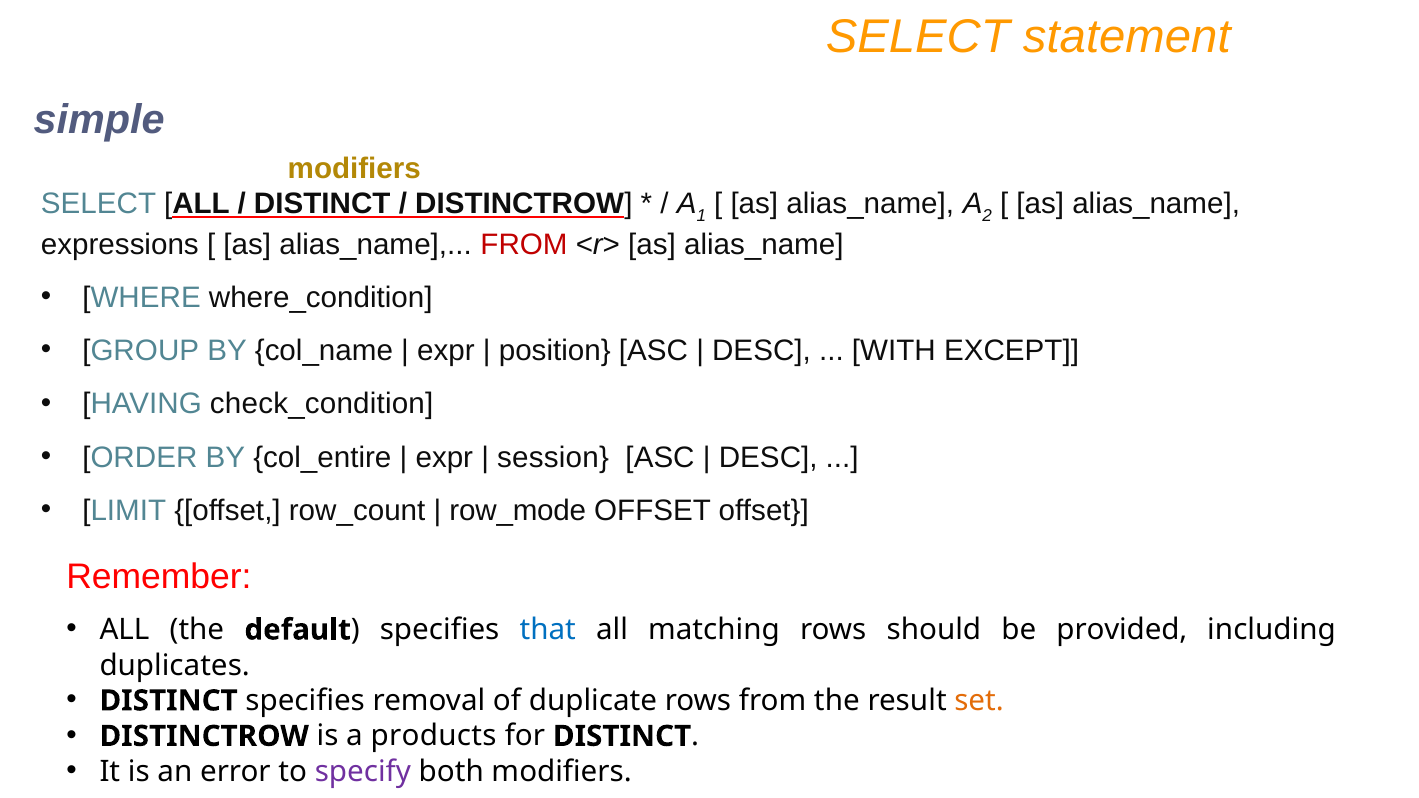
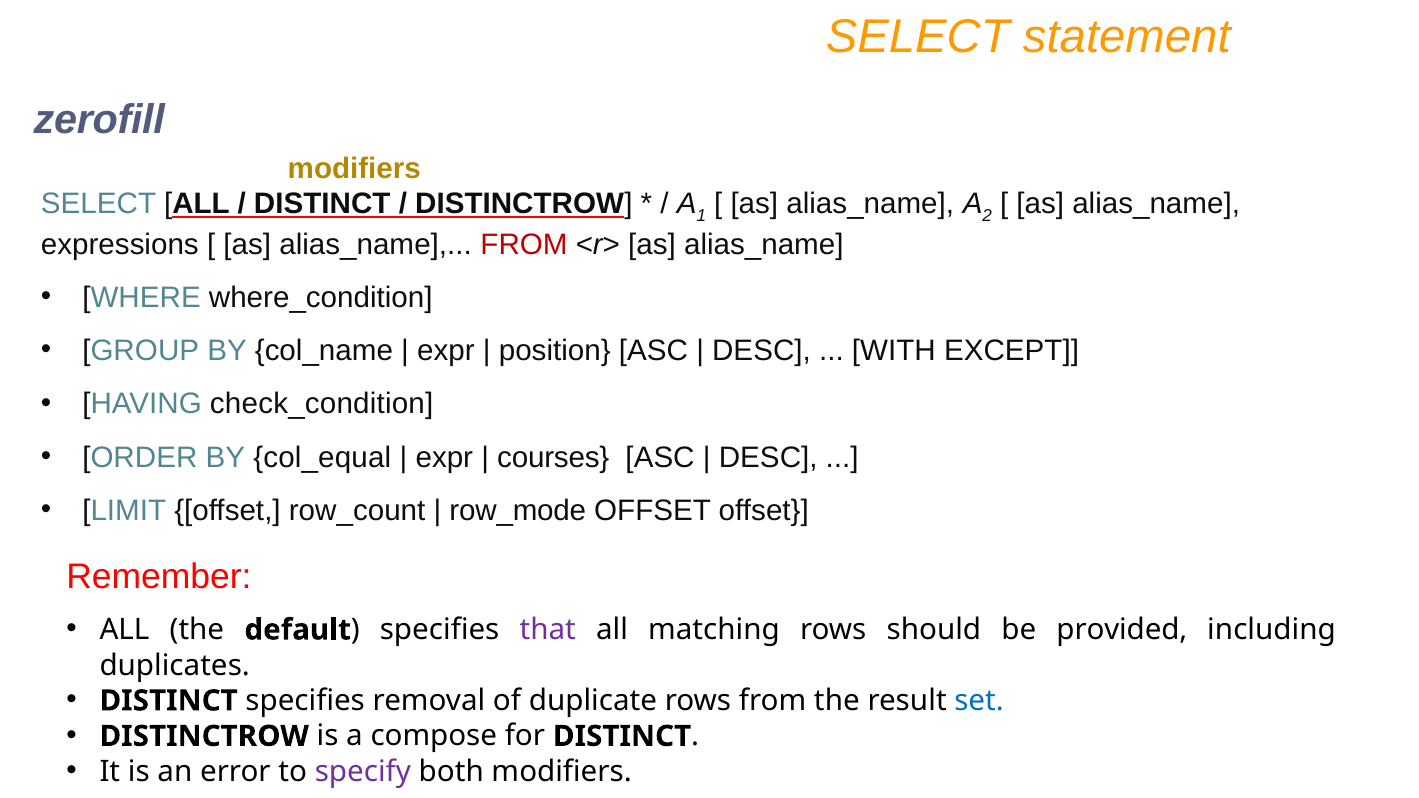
simple: simple -> zerofill (99, 120)
col_entire: col_entire -> col_equal (322, 457)
session: session -> courses (553, 457)
that colour: blue -> purple (548, 630)
set colour: orange -> blue (979, 701)
products: products -> compose (434, 736)
